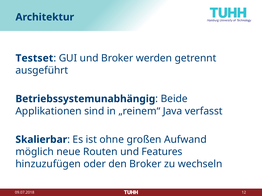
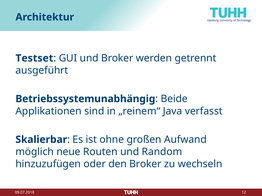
Features: Features -> Random (162, 152)
